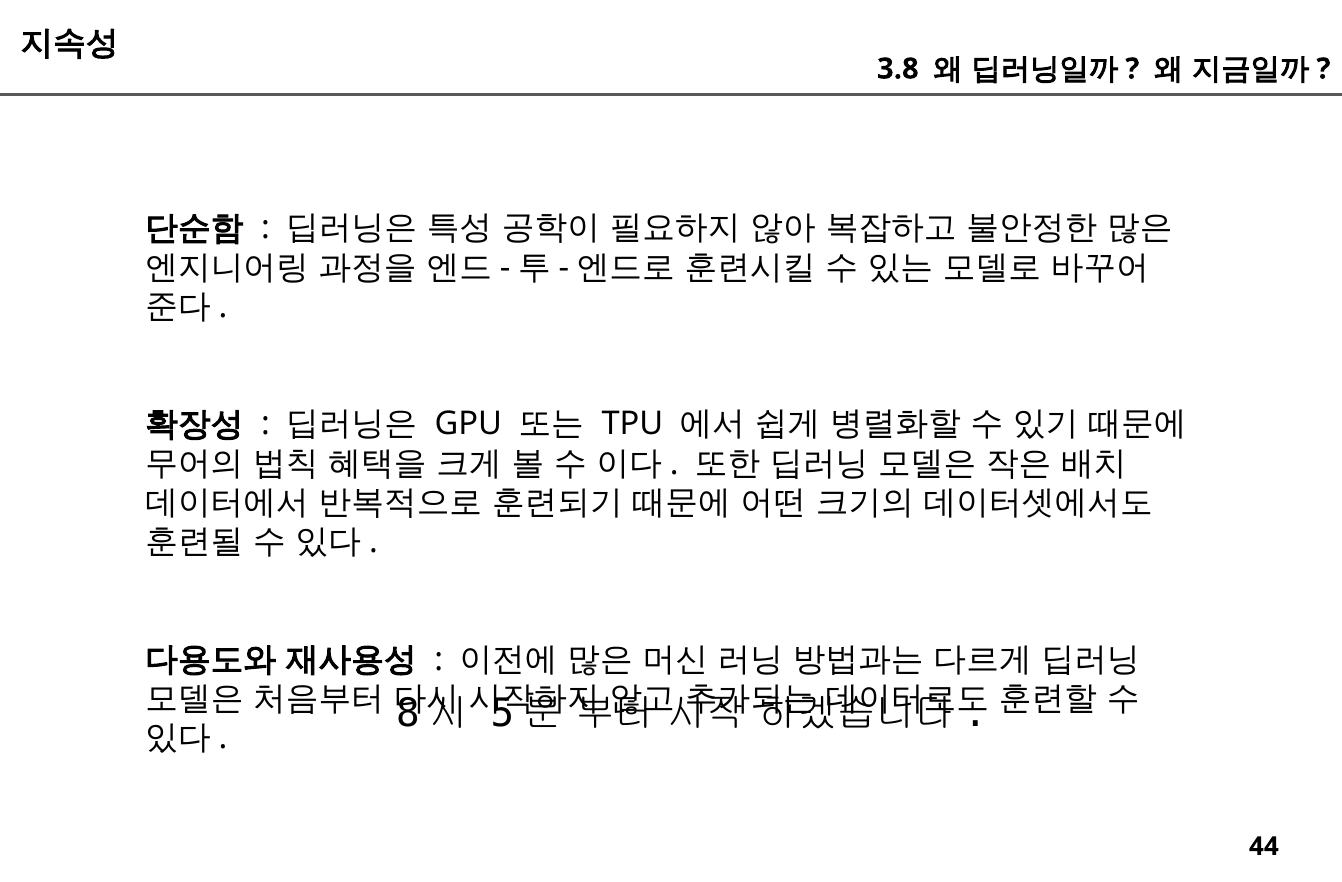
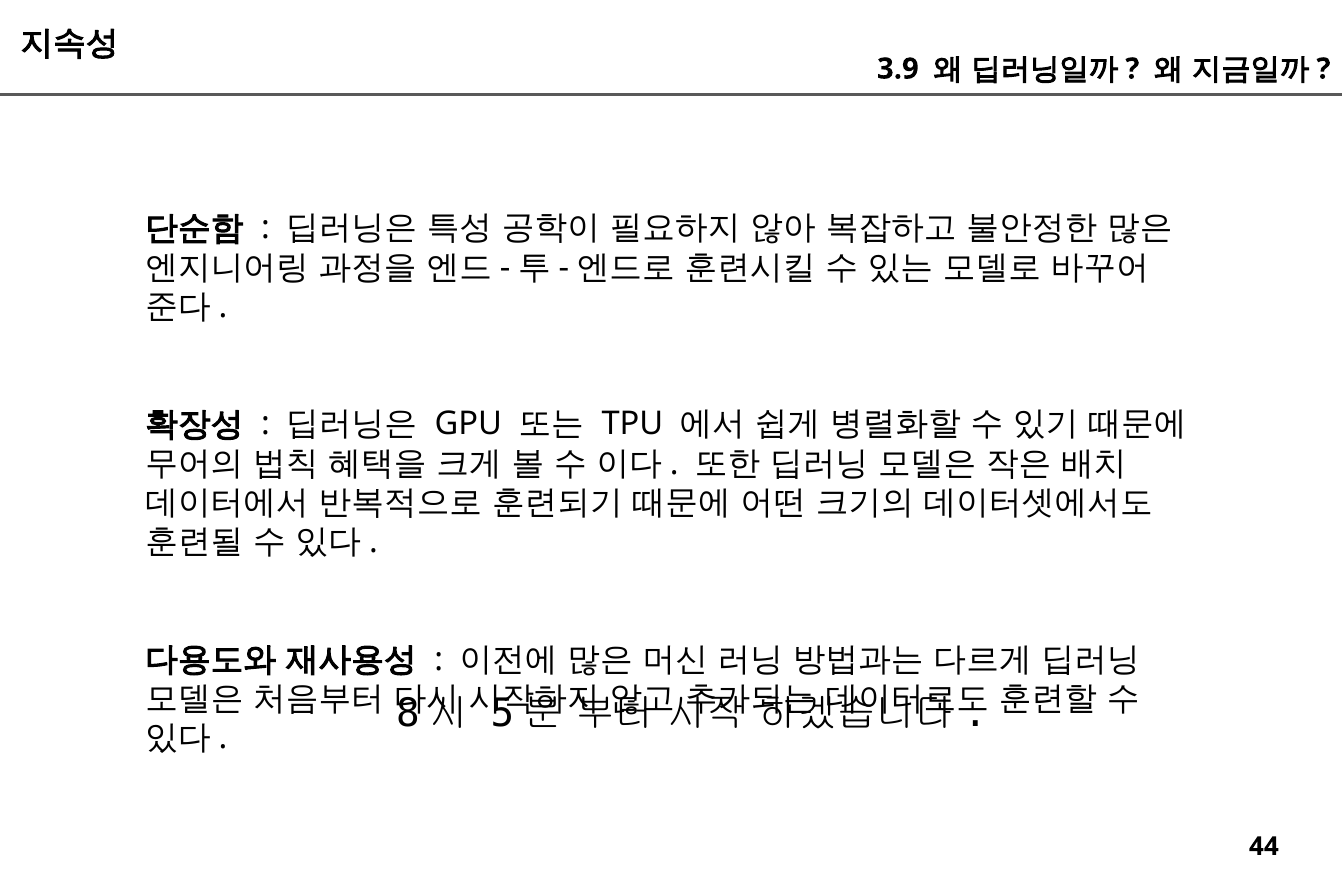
3.8: 3.8 -> 3.9 (898, 69)
